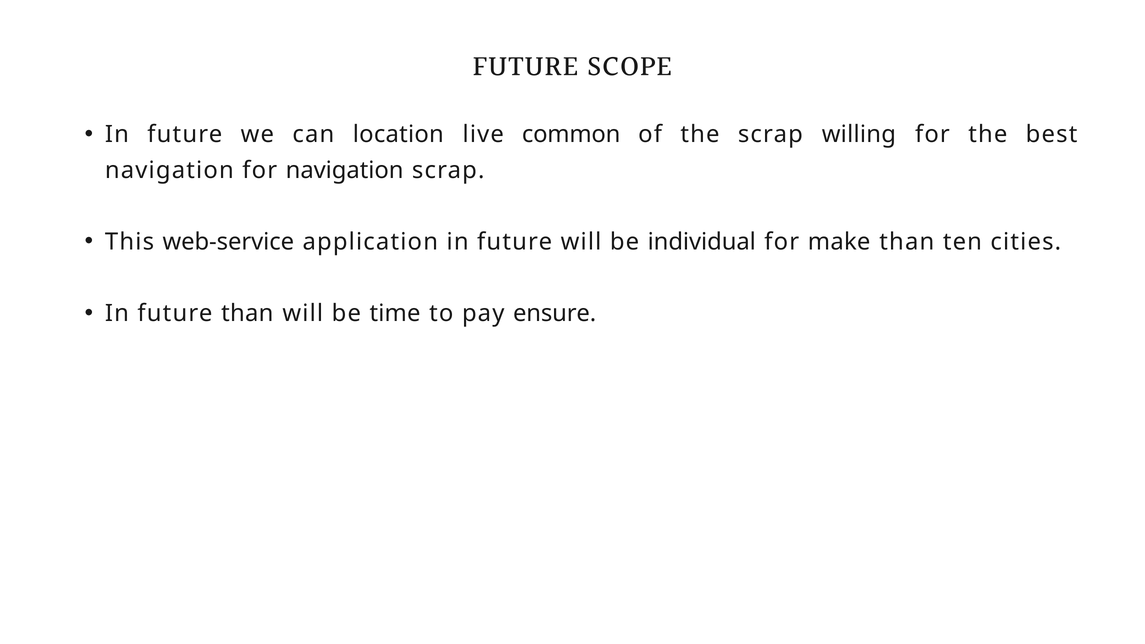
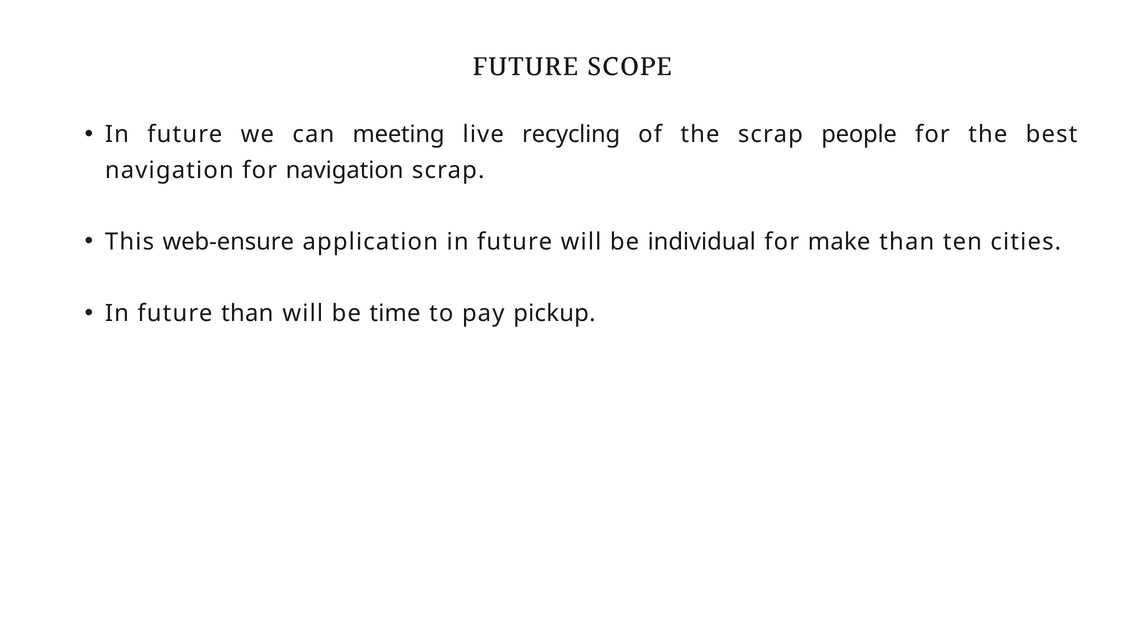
location: location -> meeting (399, 135)
common: common -> recycling (571, 135)
willing: willing -> people (859, 135)
web-service: web-service -> web-ensure (228, 242)
ensure: ensure -> pickup (554, 314)
